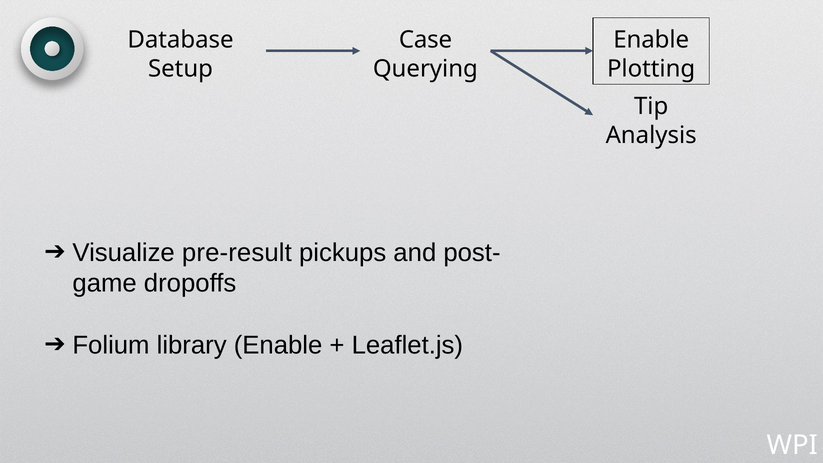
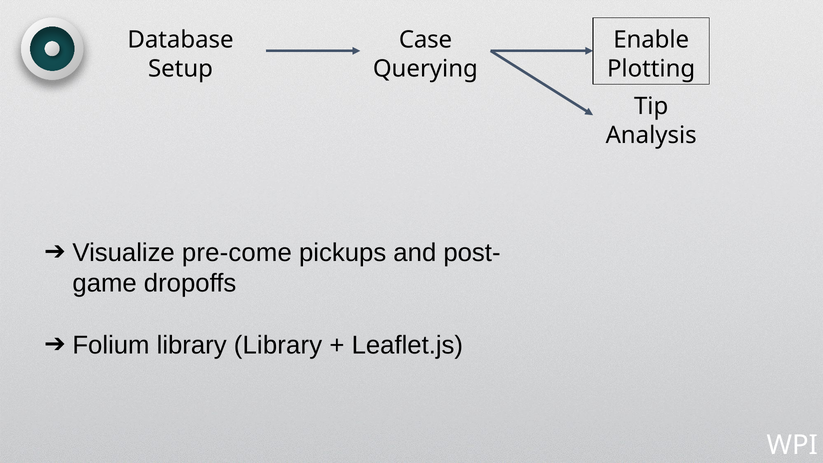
pre-result: pre-result -> pre-come (237, 253)
library Enable: Enable -> Library (278, 345)
